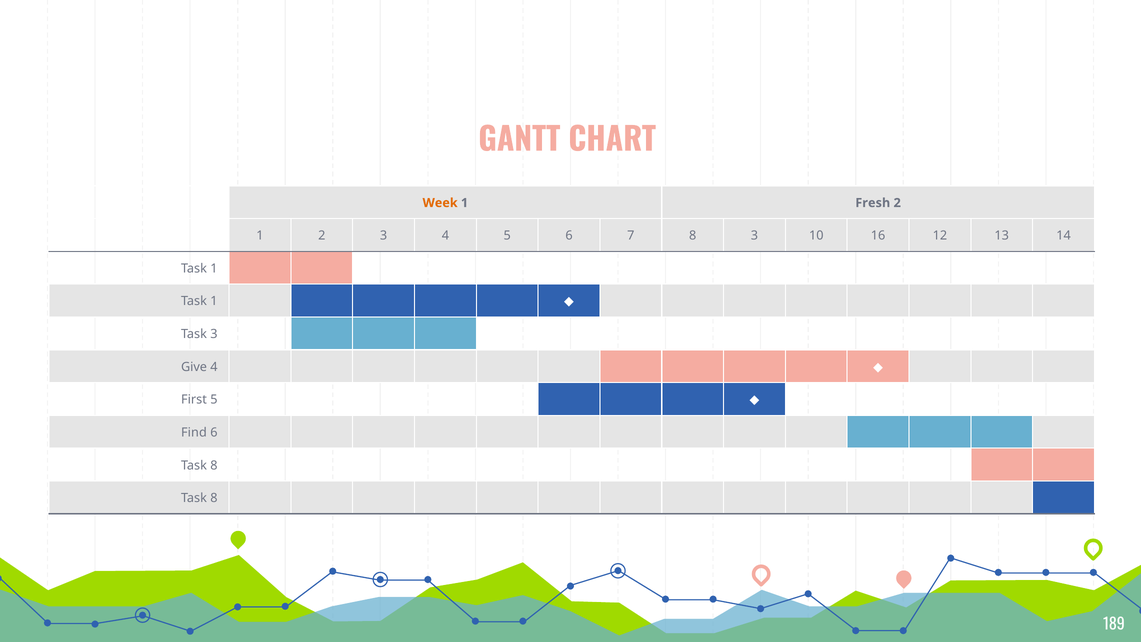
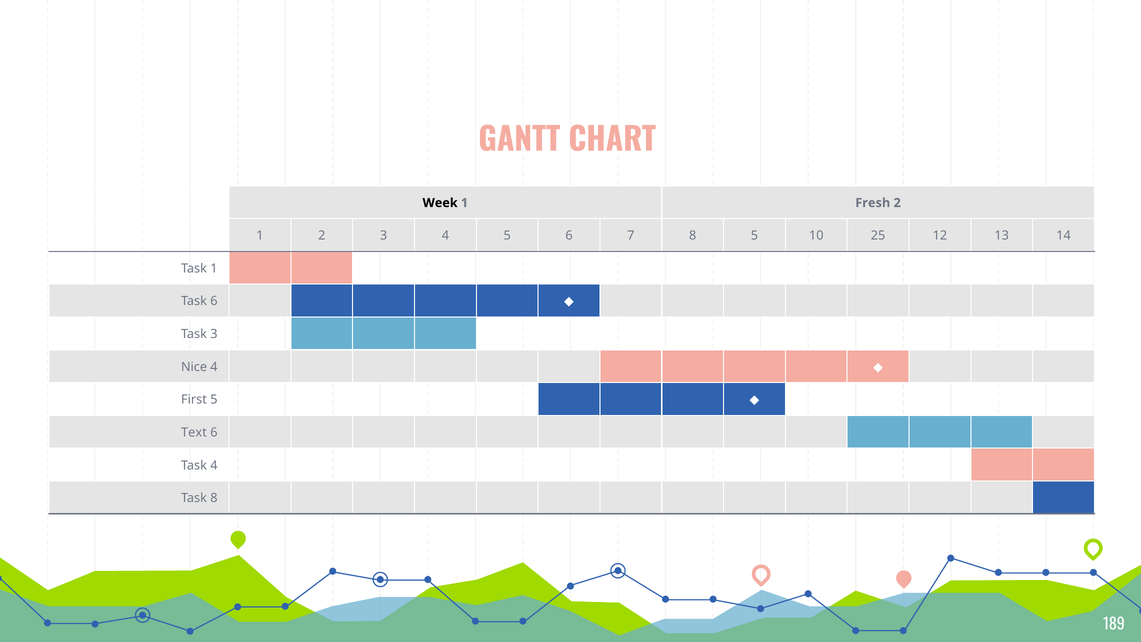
Week colour: orange -> black (440, 203)
8 3: 3 -> 5 (754, 236)
16: 16 -> 25 (878, 236)
1: 1 -> 6 (214, 301)
Give: Give -> Nice (194, 367)
Find: Find -> Text (194, 432)
8: 8 -> 4 (214, 465)
